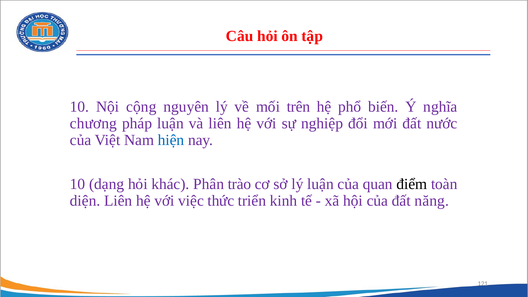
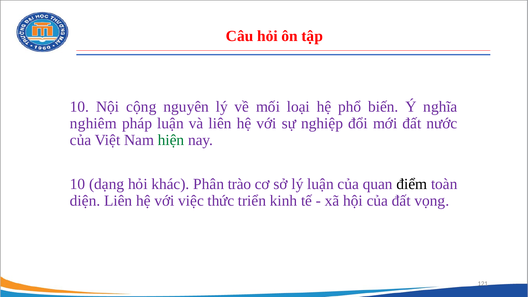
trên: trên -> loại (298, 107)
chương: chương -> nghiêm (93, 123)
hiện colour: blue -> green (171, 140)
năng: năng -> vọng (432, 201)
